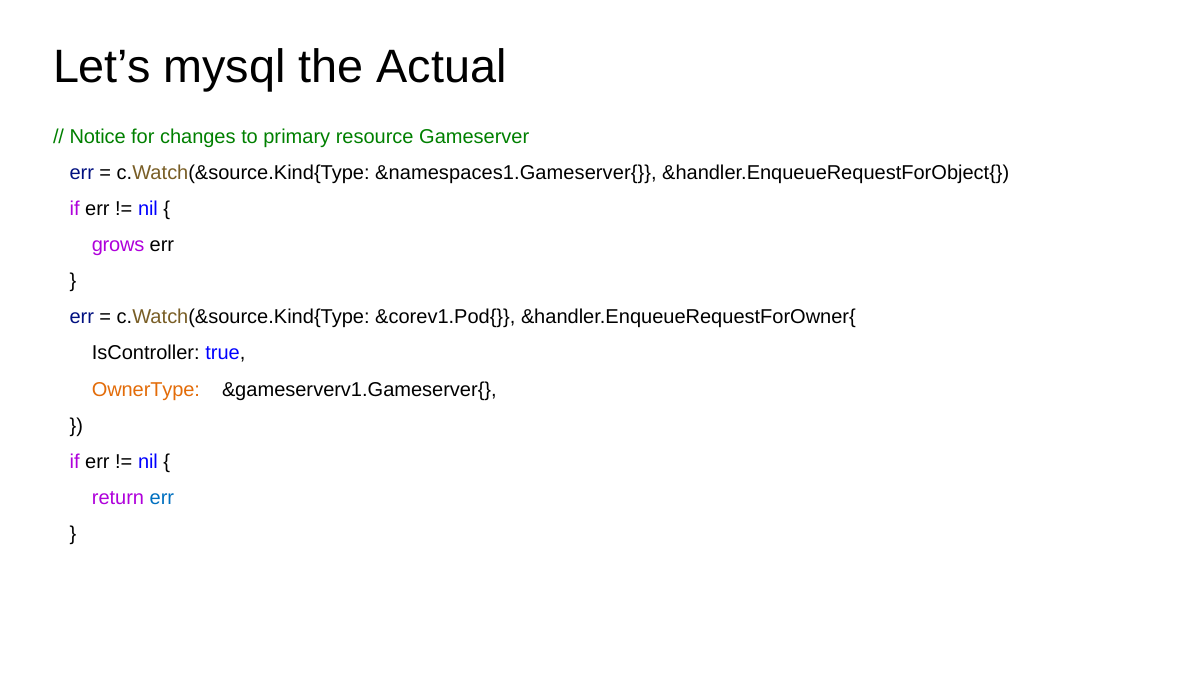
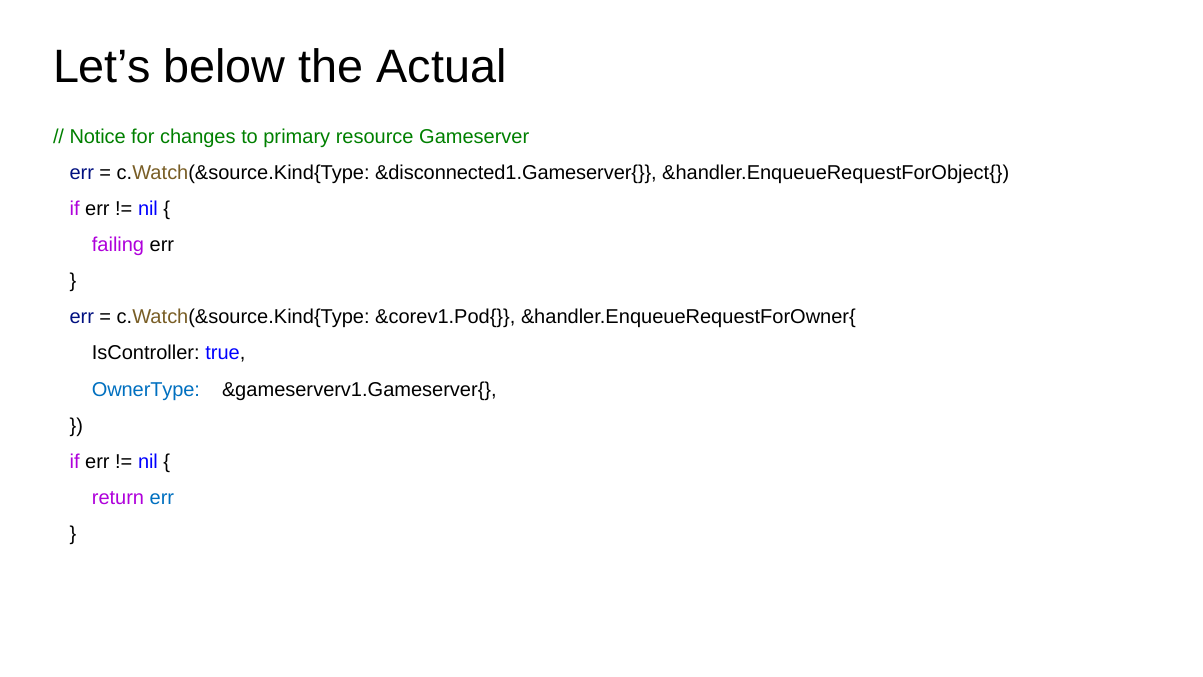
mysql: mysql -> below (225, 67)
&namespaces1.Gameserver{: &namespaces1.Gameserver{ -> &disconnected1.Gameserver{ (516, 173)
grows: grows -> failing (118, 245)
OwnerType colour: orange -> blue (146, 389)
